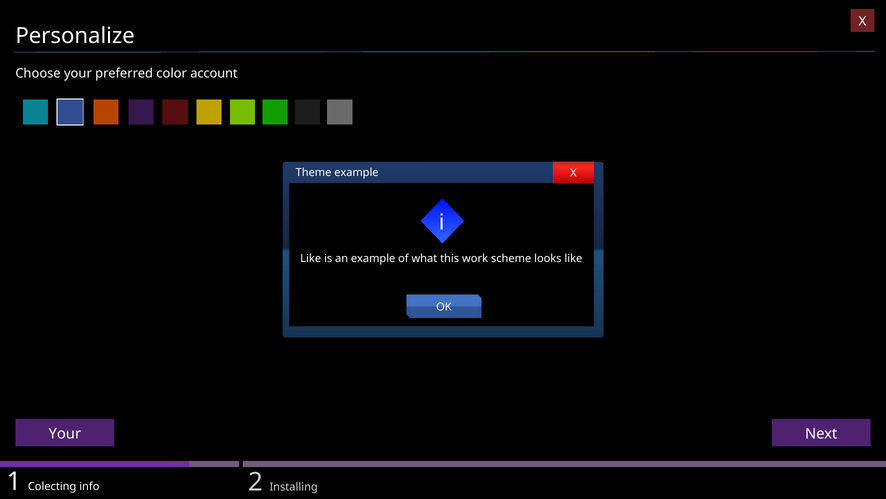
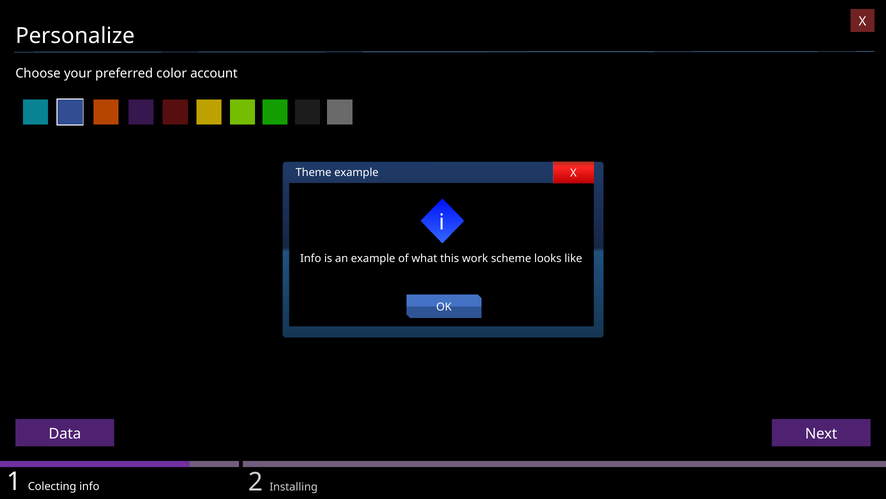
Like: Like -> Info (311, 258)
Your: Your -> Data (65, 433)
